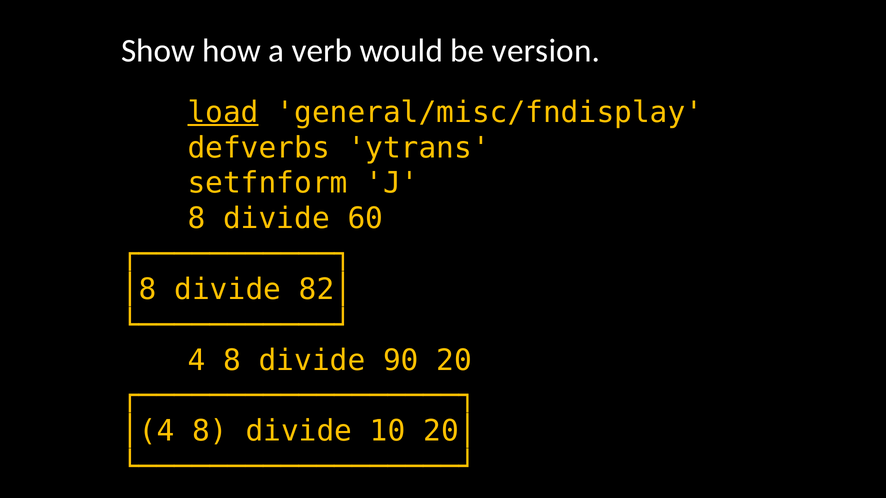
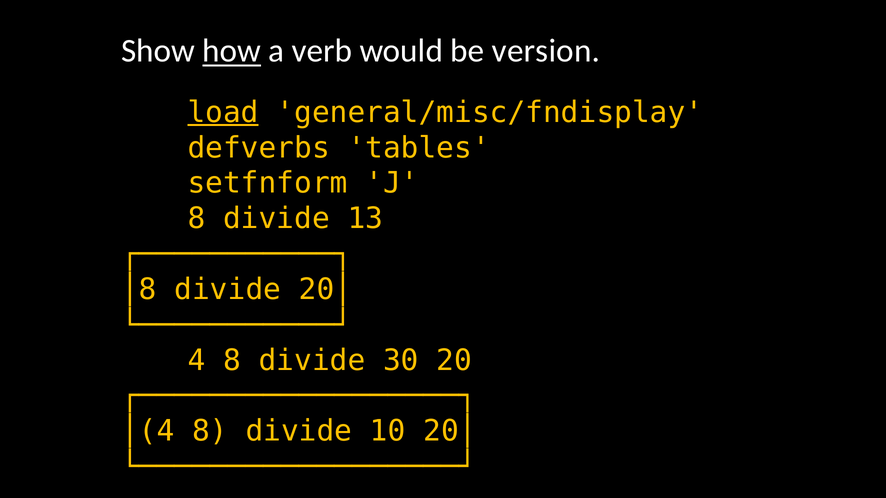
how underline: none -> present (232, 51)
ytrans: ytrans -> tables (419, 148)
60: 60 -> 13 (365, 219)
divide 82│: 82│ -> 20│ (326, 290)
90: 90 -> 30 (401, 361)
